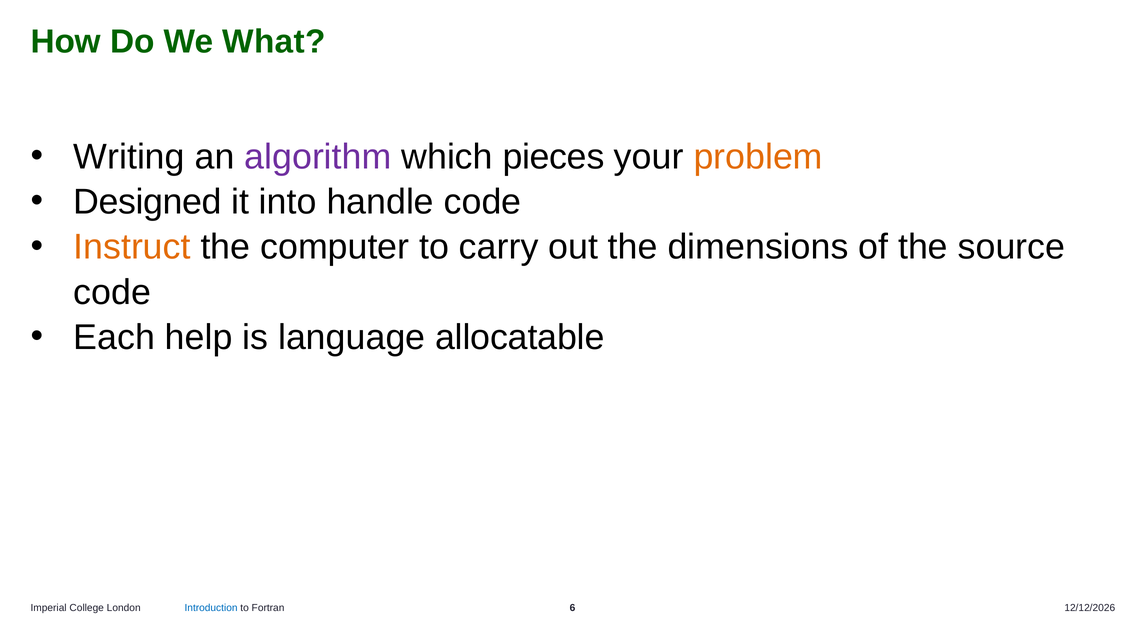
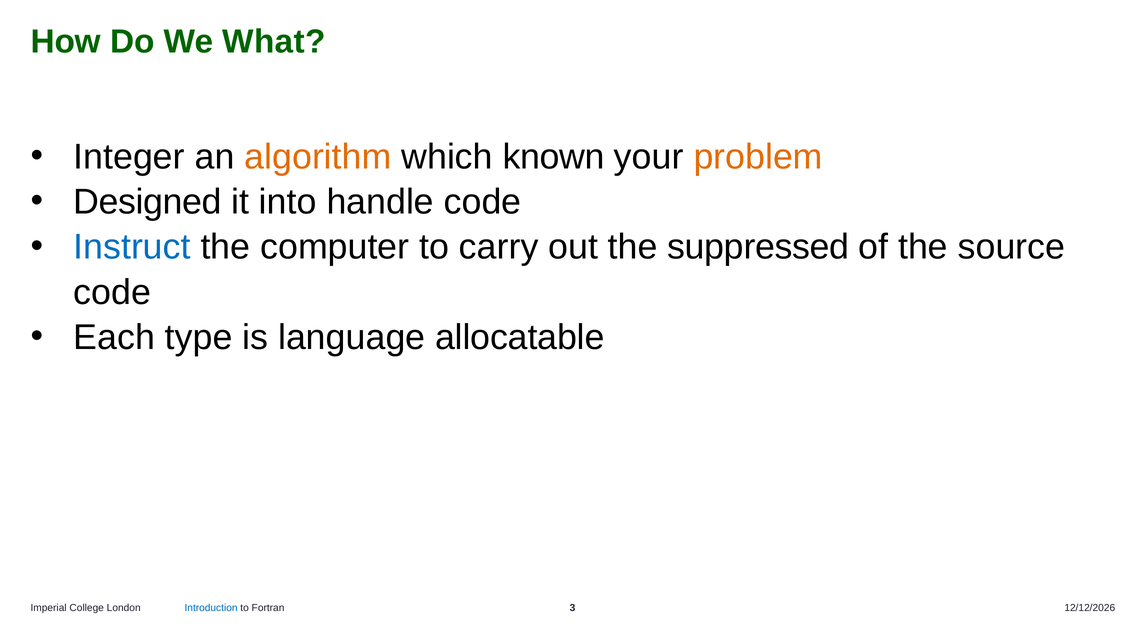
Writing: Writing -> Integer (129, 157)
algorithm colour: purple -> orange (318, 157)
pieces: pieces -> known (554, 157)
Instruct colour: orange -> blue (132, 247)
dimensions: dimensions -> suppressed (758, 247)
help: help -> type (199, 337)
6: 6 -> 3 (572, 608)
